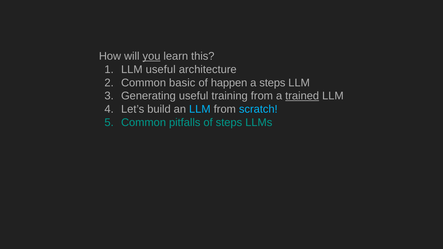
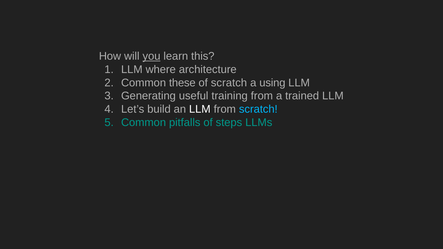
LLM useful: useful -> where (161, 69)
basic: basic -> these (182, 83)
of happen: happen -> scratch (229, 83)
a steps: steps -> using (272, 83)
trained underline: present -> none (302, 96)
LLM colour: light blue -> white (200, 109)
